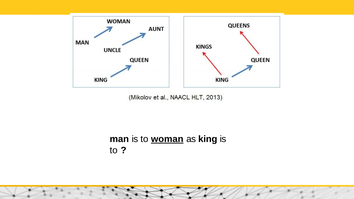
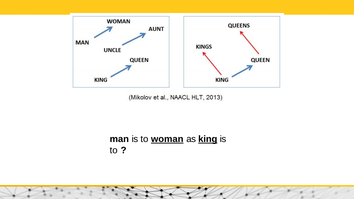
king underline: none -> present (208, 139)
